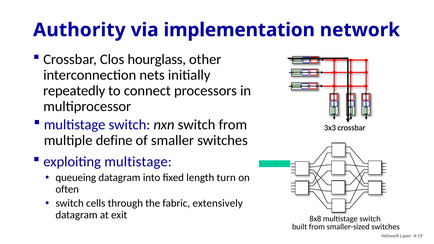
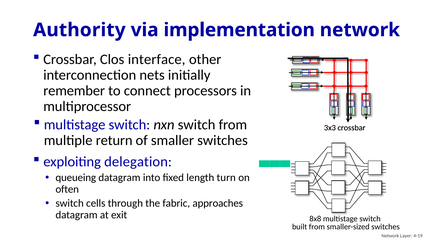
hourglass: hourglass -> interface (157, 59)
repeatedly: repeatedly -> remember (74, 91)
define: define -> return (114, 140)
exploiting multistage: multistage -> delegation (138, 162)
extensively: extensively -> approaches (218, 203)
